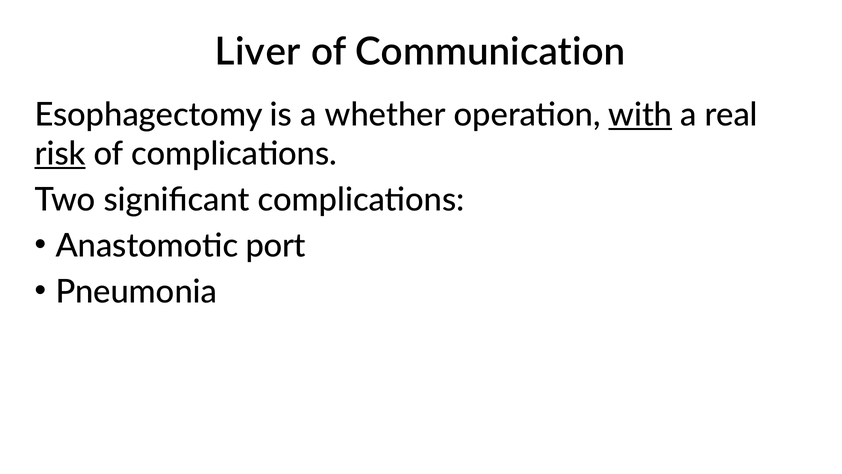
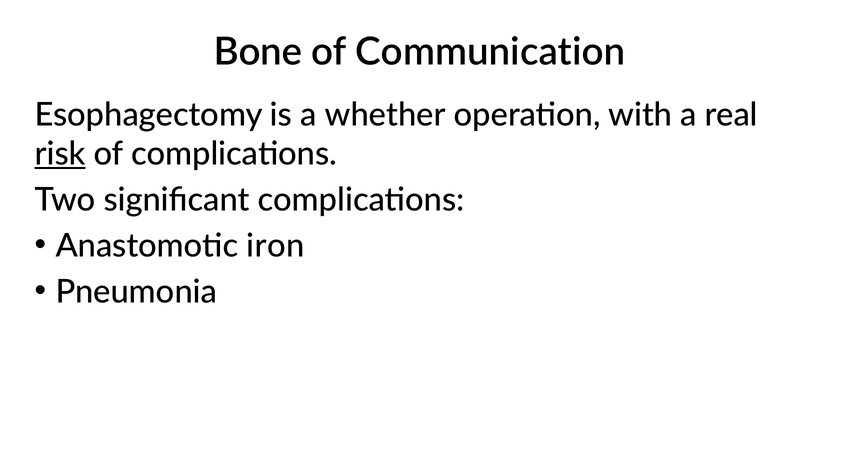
Liver: Liver -> Bone (258, 52)
with underline: present -> none (640, 115)
port: port -> iron (275, 246)
